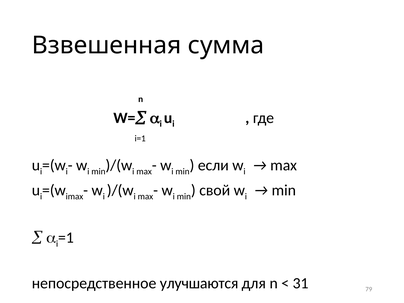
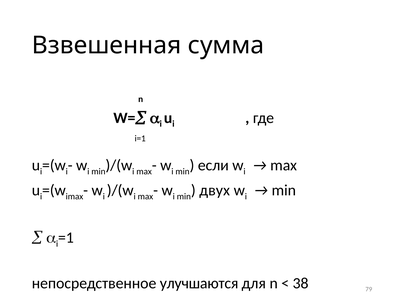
свой: свой -> двух (215, 190)
31: 31 -> 38 (301, 283)
